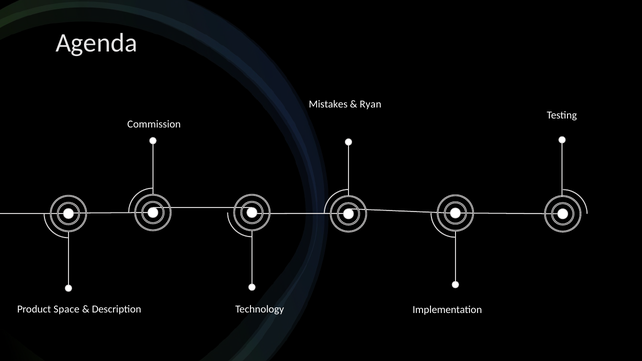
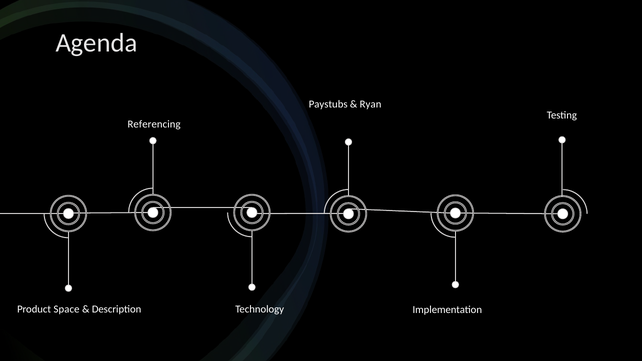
Mistakes: Mistakes -> Paystubs (328, 104)
Commission: Commission -> Referencing (154, 124)
